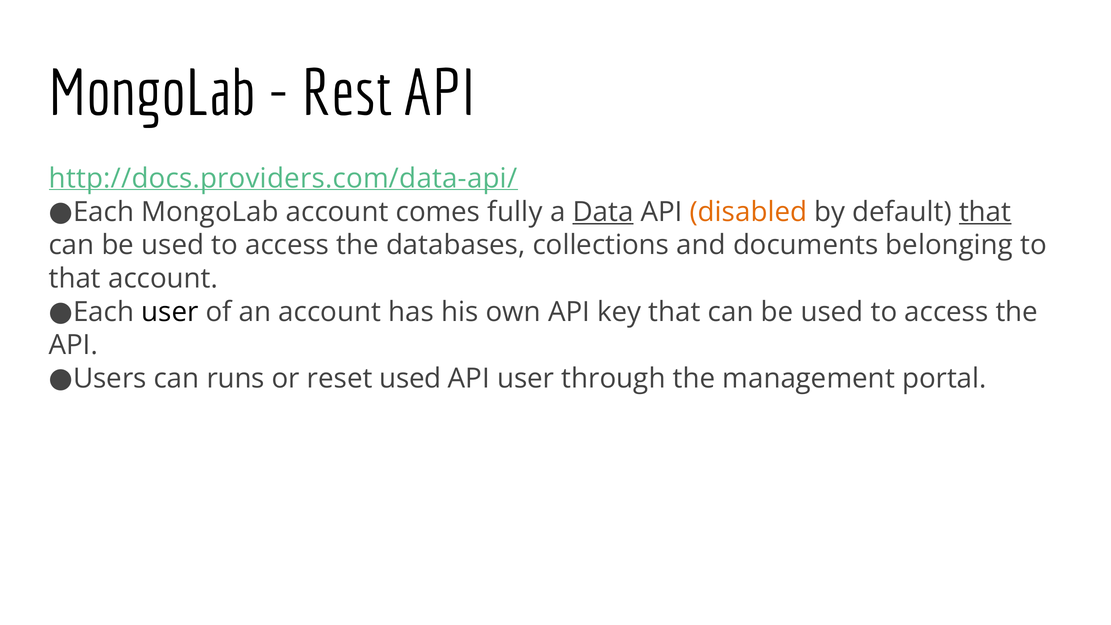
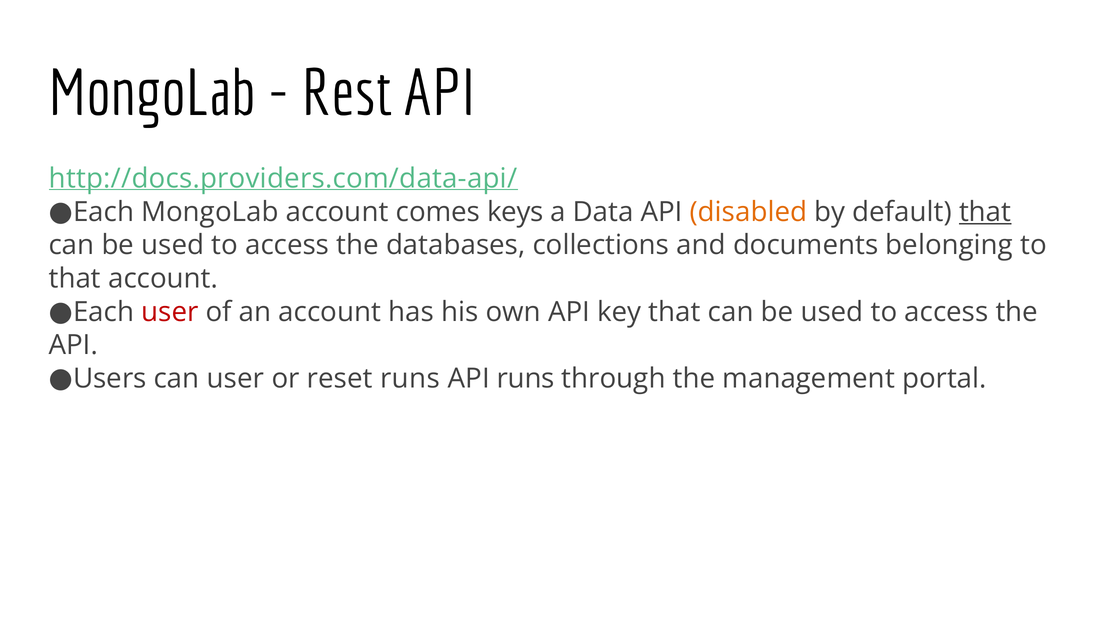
fully: fully -> keys (515, 212)
Data underline: present -> none (603, 212)
user colour: black -> red (170, 312)
can runs: runs -> user (235, 379)
reset used: used -> runs (410, 379)
API user: user -> runs (526, 379)
